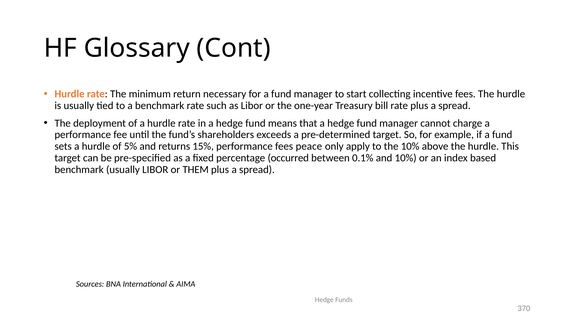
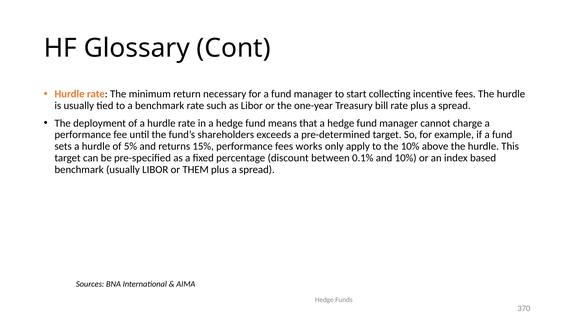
peace: peace -> works (309, 146)
occurred: occurred -> discount (288, 158)
